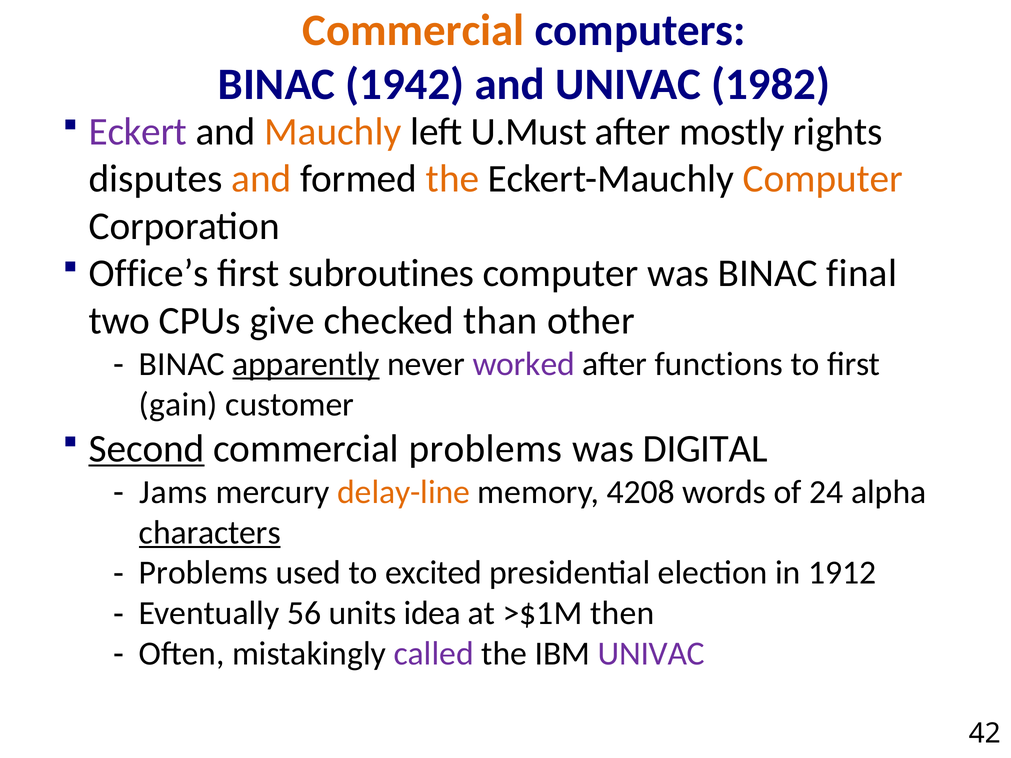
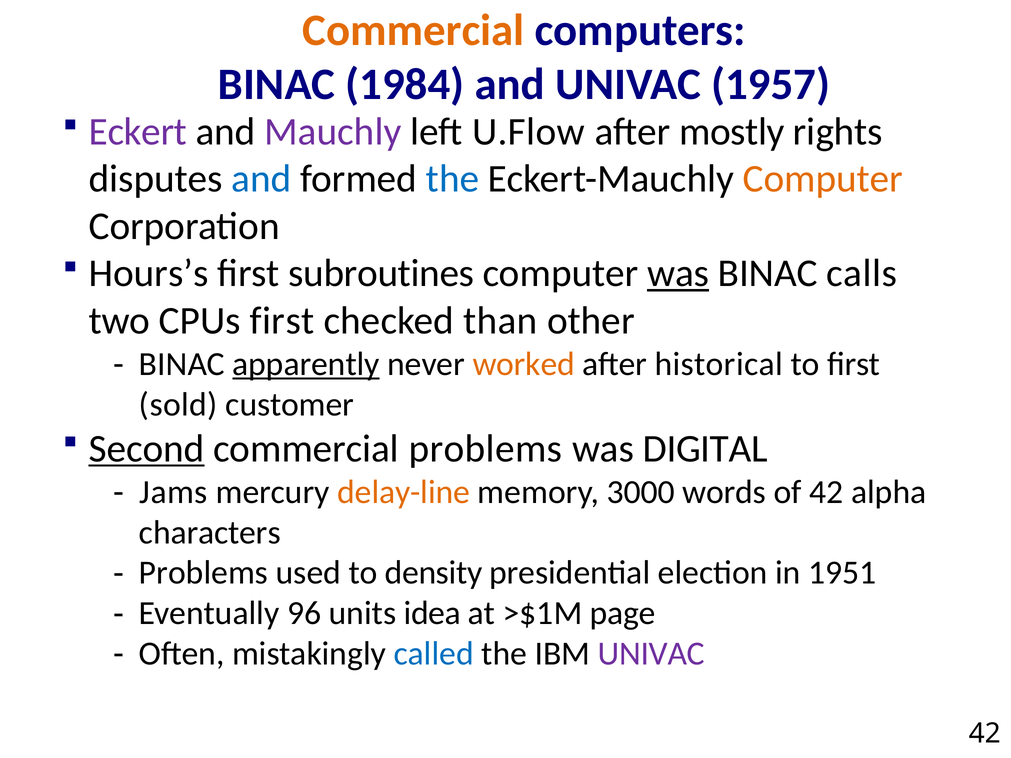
1942: 1942 -> 1984 (405, 85)
1982: 1982 -> 1957 (771, 85)
Mauchly colour: orange -> purple (333, 132)
U.Must: U.Must -> U.Flow (529, 132)
and colour: orange -> blue (261, 179)
the colour: orange -> blue (453, 179)
Office’s: Office’s -> Hours’s (149, 273)
was underline: none -> present (678, 273)
final: final -> calls (862, 273)
CPUs give: give -> first (282, 321)
worked colour: purple -> orange (524, 364)
functions: functions -> historical (719, 364)
gain: gain -> sold (178, 405)
4208: 4208 -> 3000 (641, 492)
of 24: 24 -> 42 (826, 492)
characters underline: present -> none (210, 533)
excited: excited -> density (434, 573)
1912: 1912 -> 1951 (842, 573)
56: 56 -> 96 (304, 614)
then: then -> page (623, 614)
called colour: purple -> blue (434, 654)
